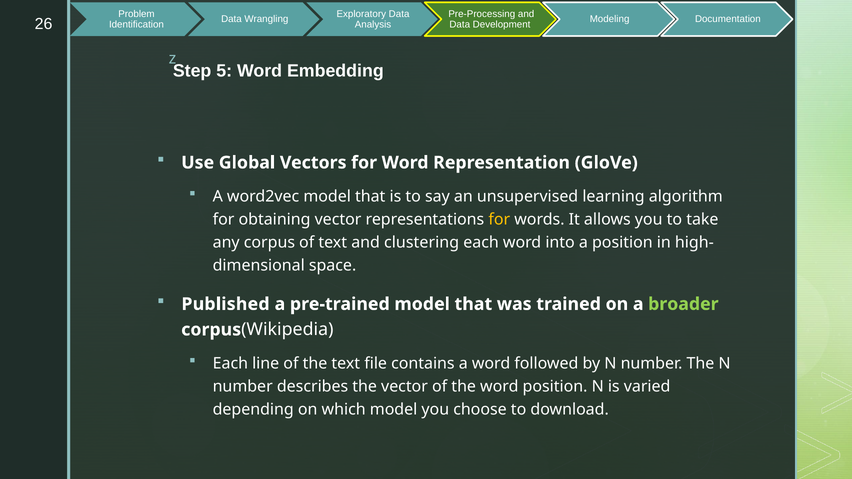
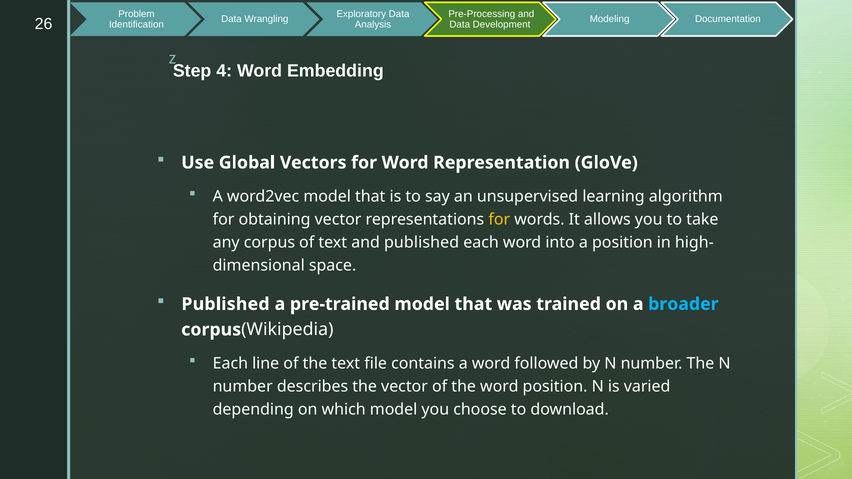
5: 5 -> 4 (224, 71)
and clustering: clustering -> published (422, 242)
broader colour: light green -> light blue (683, 304)
